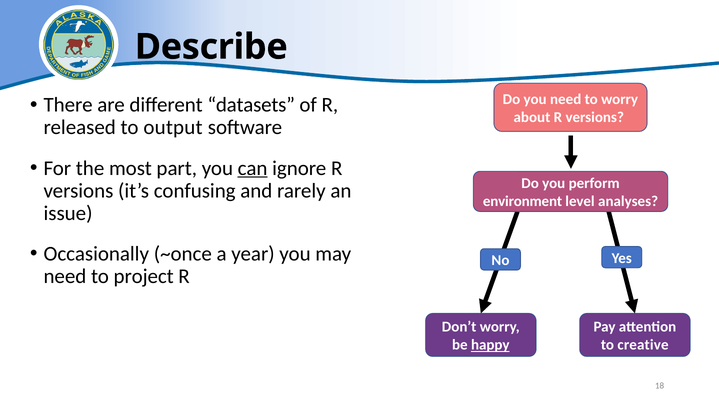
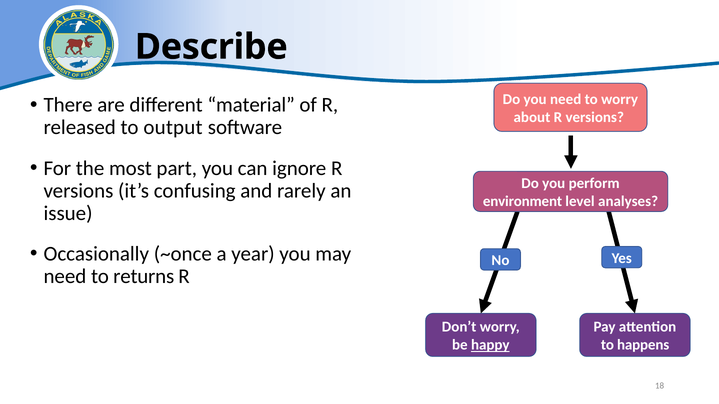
datasets: datasets -> material (251, 105)
can underline: present -> none (253, 168)
project: project -> returns (144, 277)
creative: creative -> happens (643, 345)
